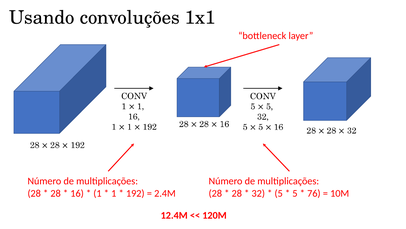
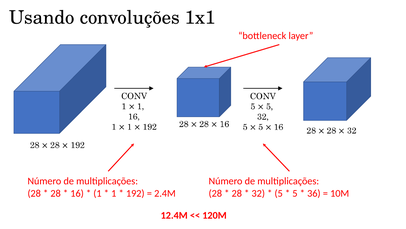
76: 76 -> 36 (314, 193)
